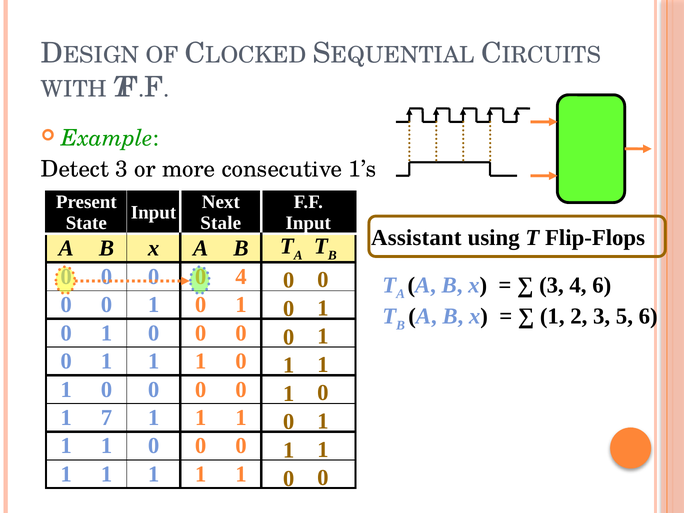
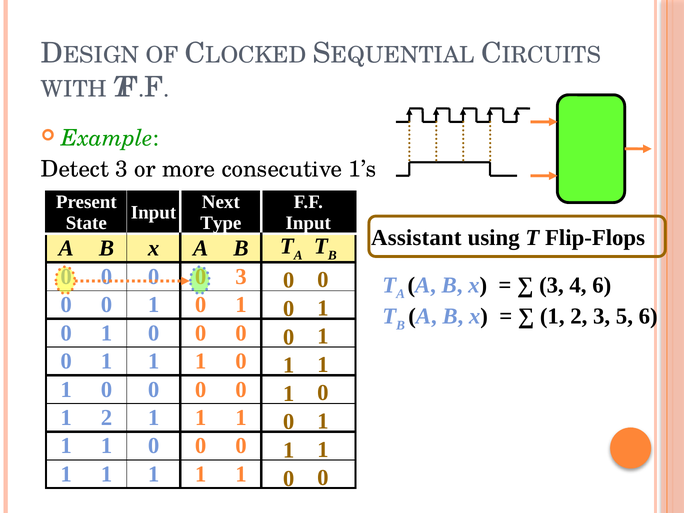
Stale: Stale -> Type (221, 223)
4: 4 -> 3 (241, 277)
7: 7 -> 2 (107, 418)
